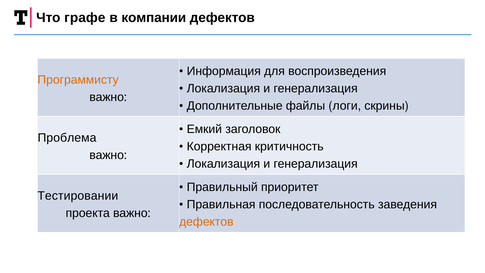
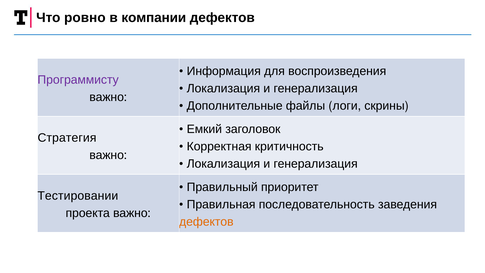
графе: графе -> ровно (85, 18)
Программисту colour: orange -> purple (78, 80)
Проблема: Проблема -> Стратегия (67, 138)
